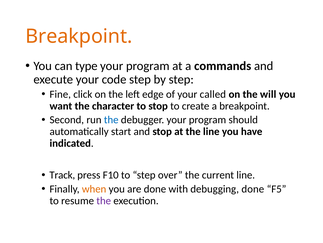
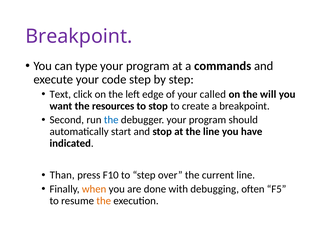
Breakpoint colour: orange -> purple (79, 36)
Fine: Fine -> Text (60, 94)
character: character -> resources (113, 106)
Track: Track -> Than (62, 175)
debugging done: done -> often (253, 188)
the colour: purple -> orange (104, 200)
